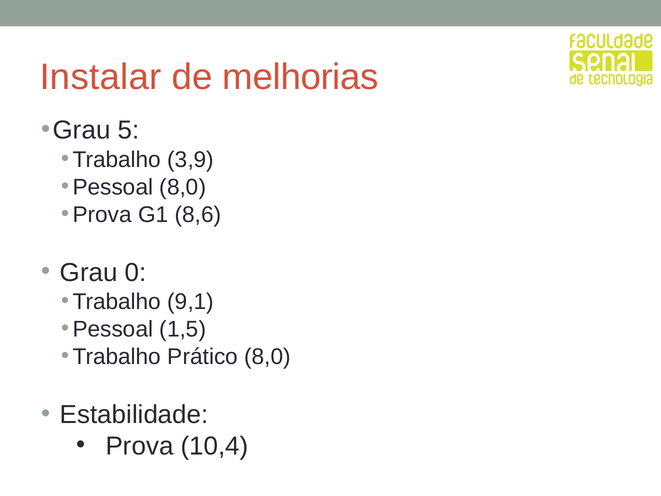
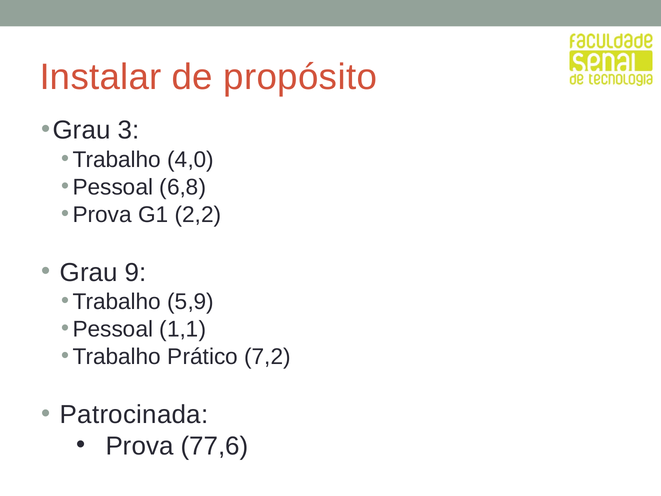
melhorias: melhorias -> propósito (300, 77)
5: 5 -> 3 (128, 130)
3,9: 3,9 -> 4,0 (191, 160)
Pessoal 8,0: 8,0 -> 6,8 (183, 187)
8,6: 8,6 -> 2,2 (198, 214)
0: 0 -> 9 (136, 272)
9,1: 9,1 -> 5,9 (191, 302)
1,5: 1,5 -> 1,1 (183, 329)
Prático 8,0: 8,0 -> 7,2 (268, 356)
Estabilidade: Estabilidade -> Patrocinada (134, 414)
10,4: 10,4 -> 77,6 (215, 446)
